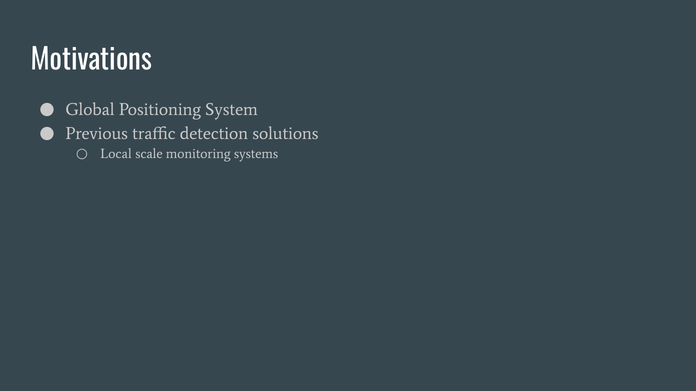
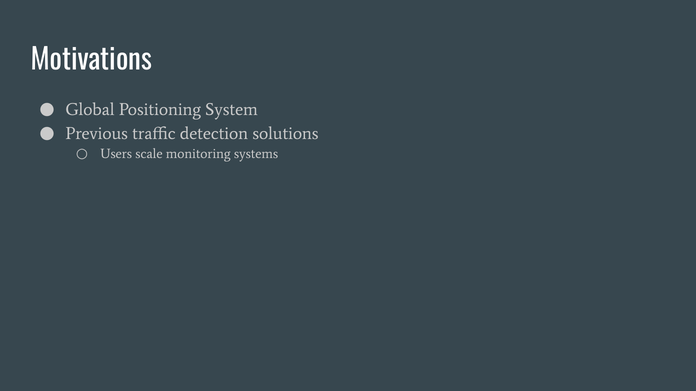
Local: Local -> Users (116, 154)
